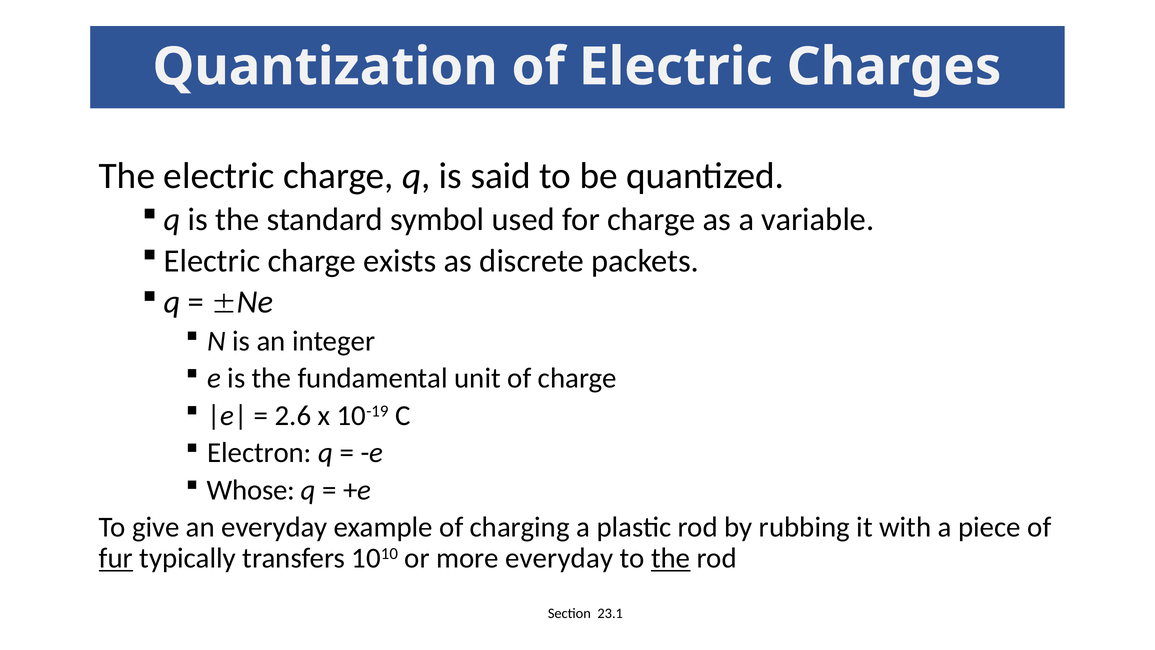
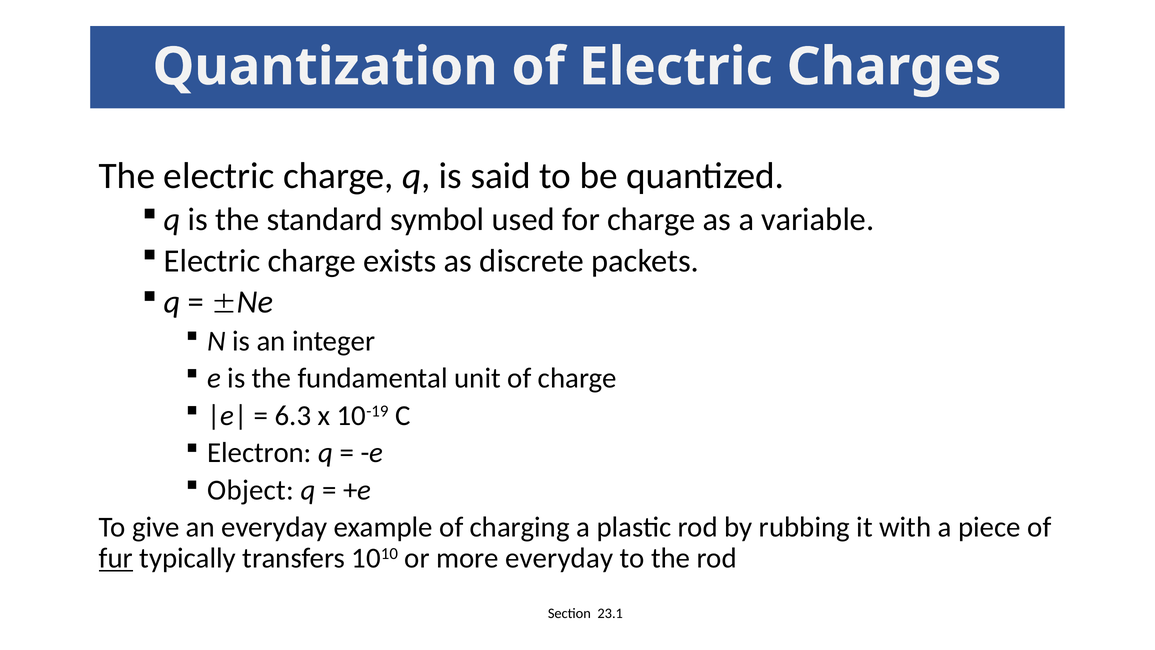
2.6: 2.6 -> 6.3 (293, 415)
Whose: Whose -> Object (251, 490)
the underline: present -> none (671, 558)
